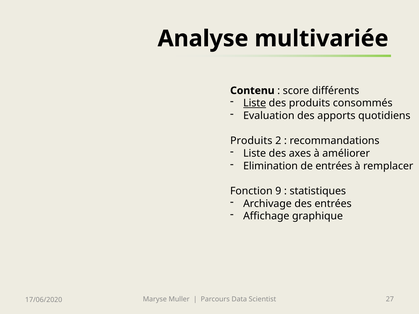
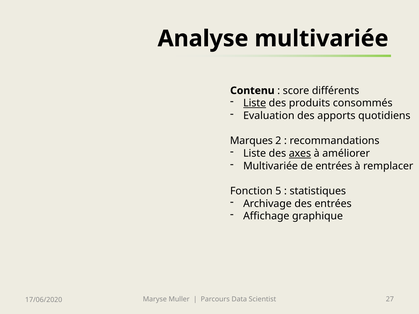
Produits: Produits -> Marques (251, 141)
axes underline: none -> present (300, 154)
Elimination: Elimination -> Multivariée (271, 166)
9: 9 -> 5 (278, 191)
